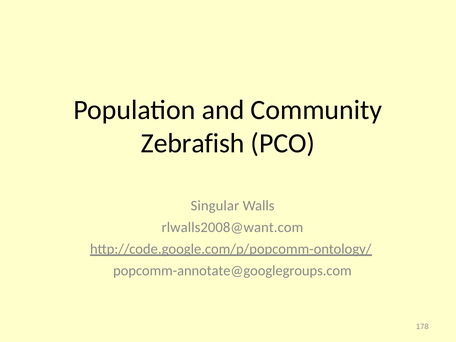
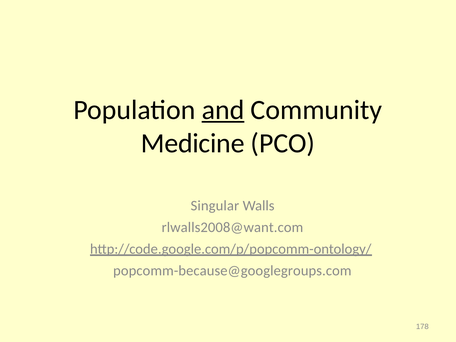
and underline: none -> present (223, 110)
Zebrafish: Zebrafish -> Medicine (193, 143)
popcomm-annotate@googlegroups.com: popcomm-annotate@googlegroups.com -> popcomm-because@googlegroups.com (232, 271)
